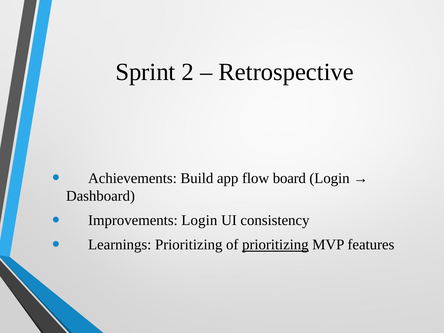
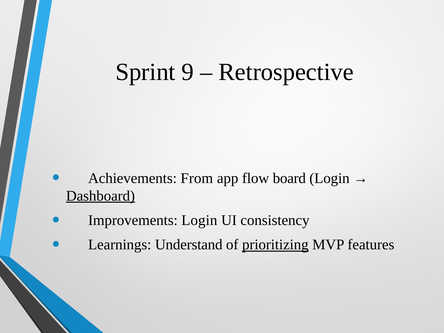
2: 2 -> 9 (188, 72)
Build: Build -> From (197, 178)
Dashboard underline: none -> present (100, 196)
Prioritizing: Prioritizing -> Understand (189, 245)
